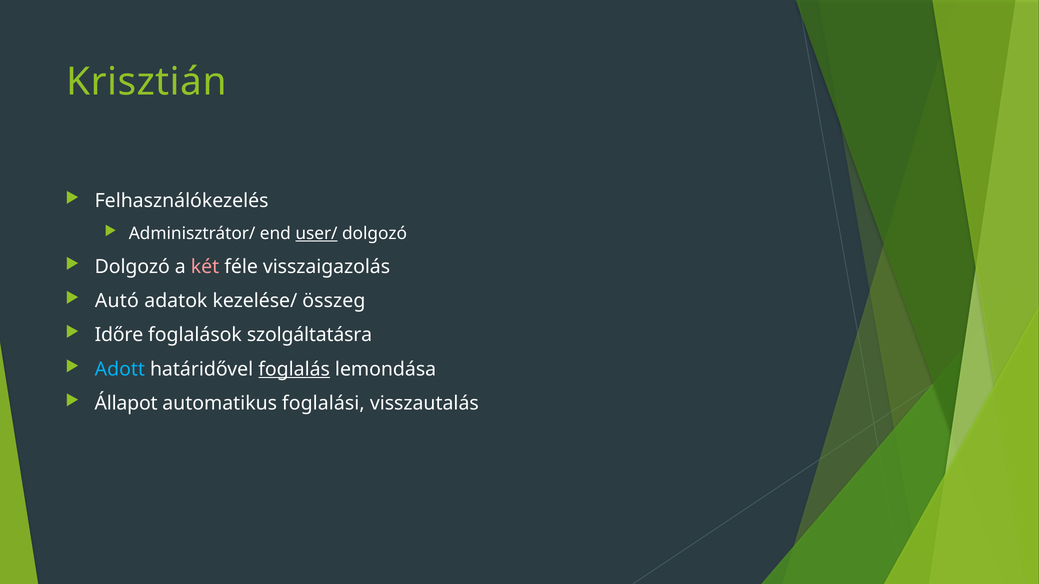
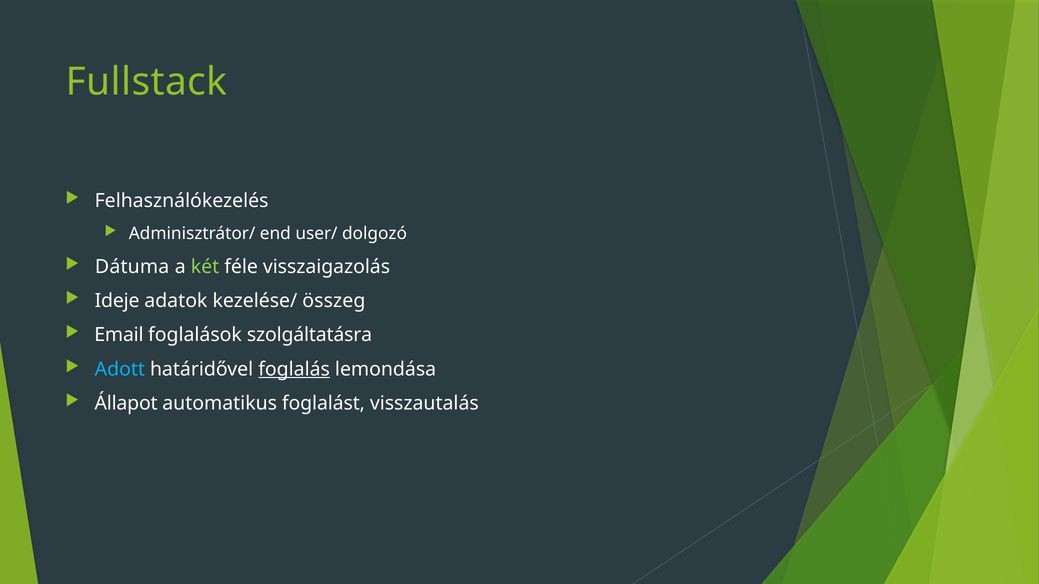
Krisztián: Krisztián -> Fullstack (146, 82)
user/ underline: present -> none (316, 234)
Dolgozó: Dolgozó -> Dátuma (132, 267)
két colour: pink -> light green (205, 267)
Autó: Autó -> Ideje (117, 301)
Időre: Időre -> Email (119, 335)
foglalási: foglalási -> foglalást (323, 404)
